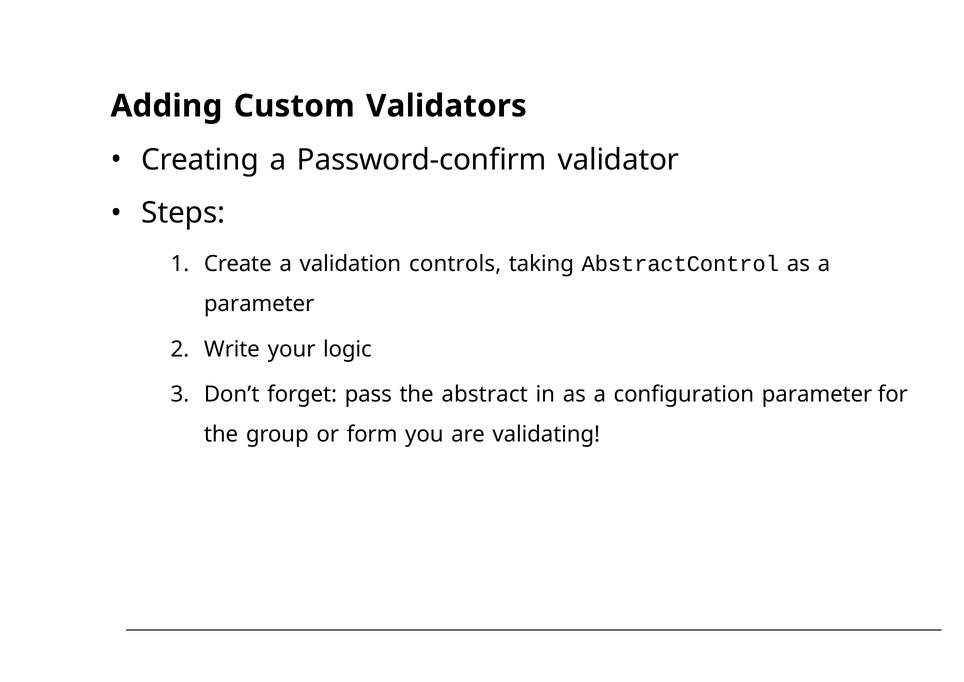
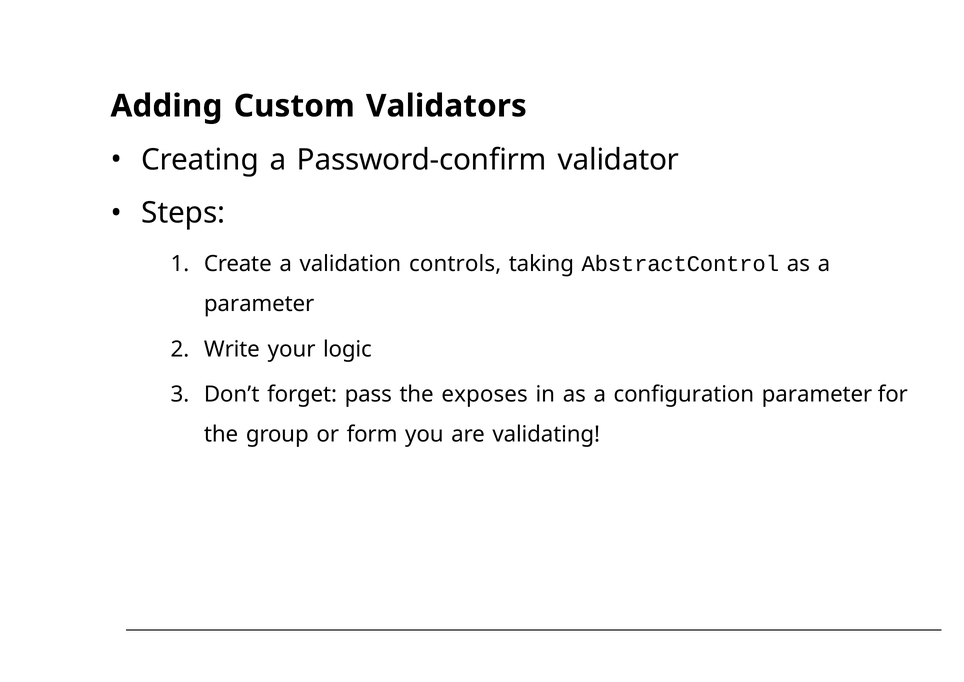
abstract: abstract -> exposes (485, 394)
